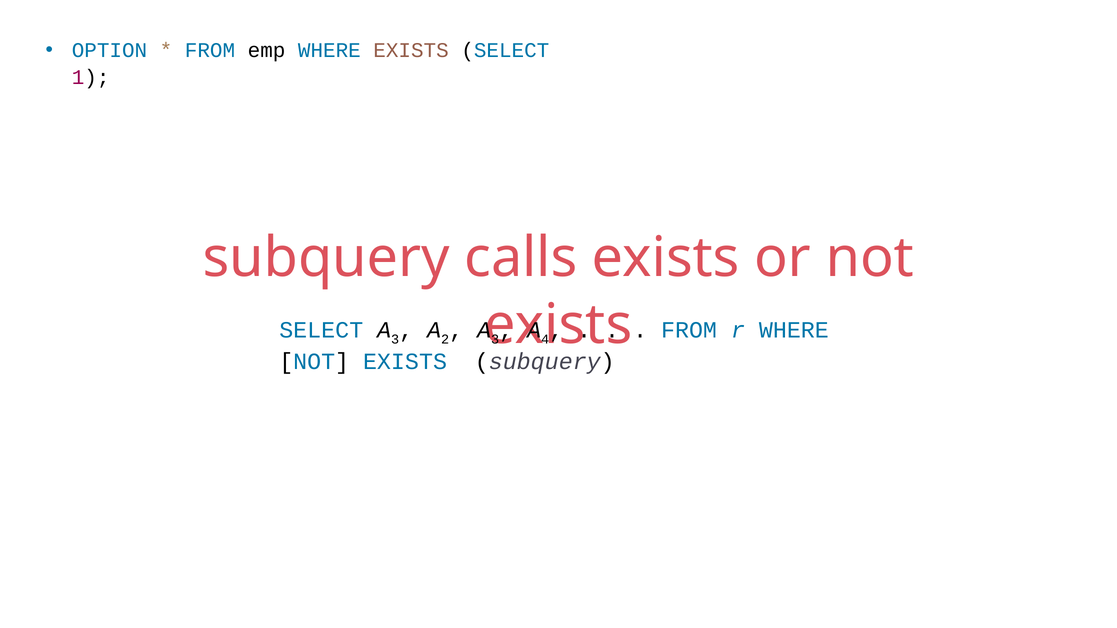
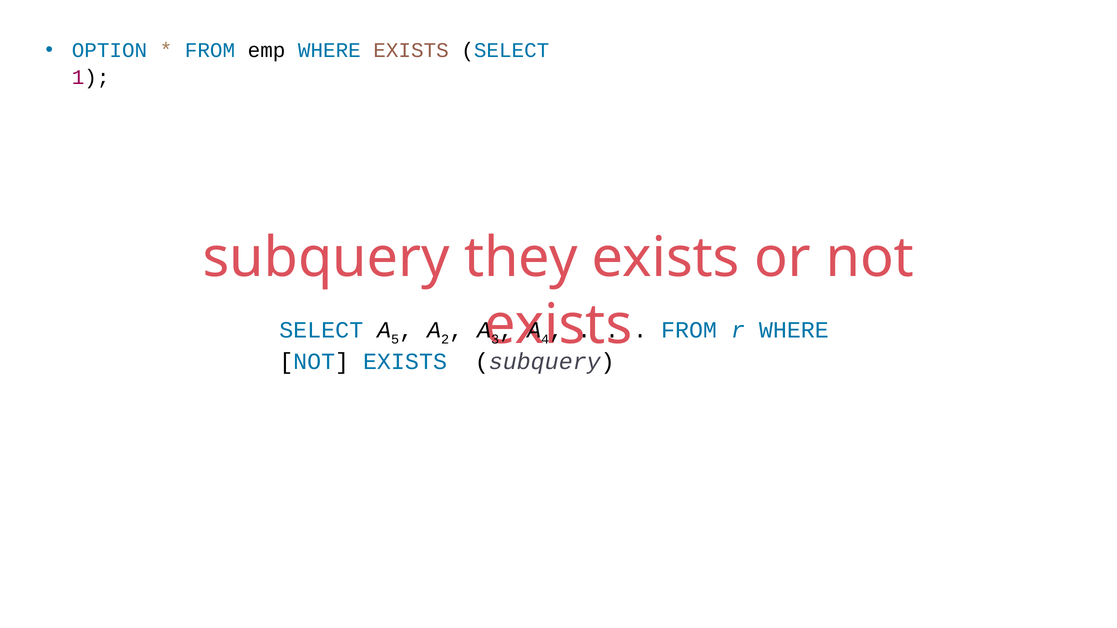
calls: calls -> they (521, 258)
3: 3 -> 5 (395, 339)
